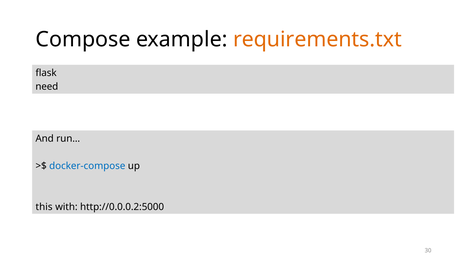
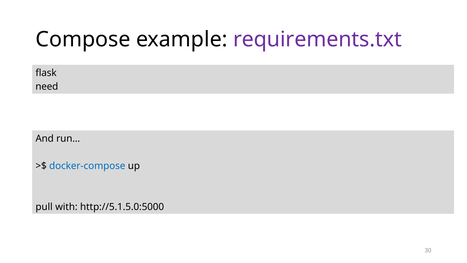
requirements.txt colour: orange -> purple (317, 39)
this: this -> pull (44, 207)
http://0.0.0.2:5000: http://0.0.0.2:5000 -> http://5.1.5.0:5000 (122, 207)
